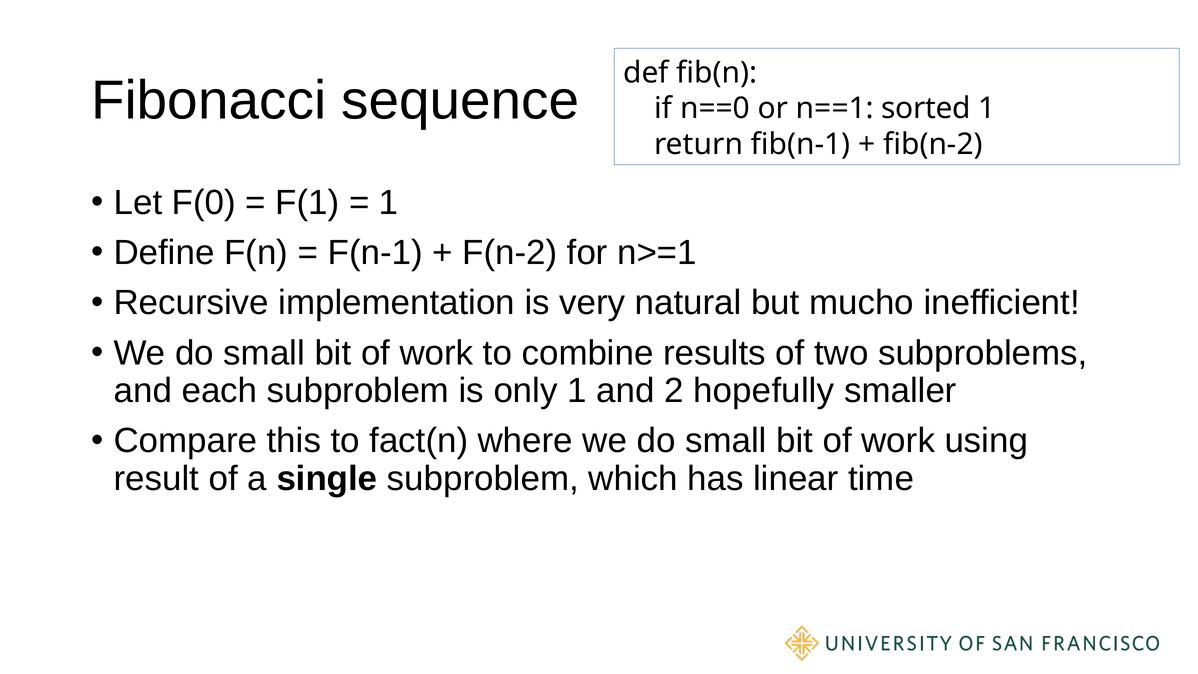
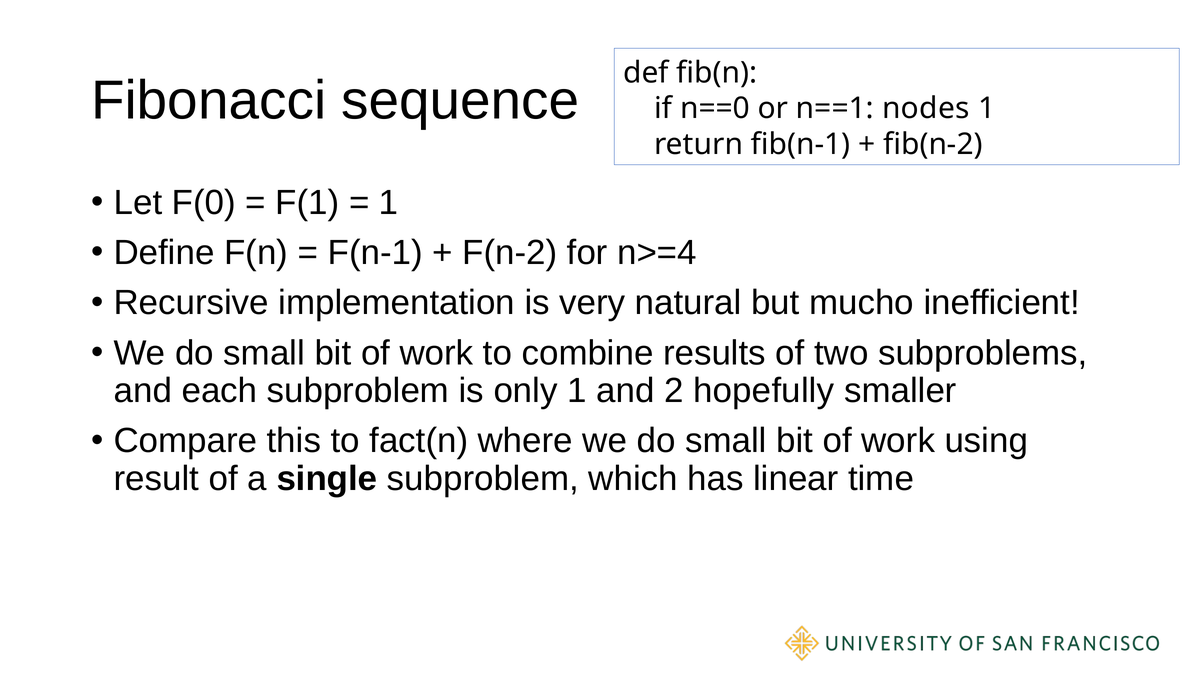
sorted: sorted -> nodes (926, 109)
n>=1: n>=1 -> n>=4 (657, 253)
